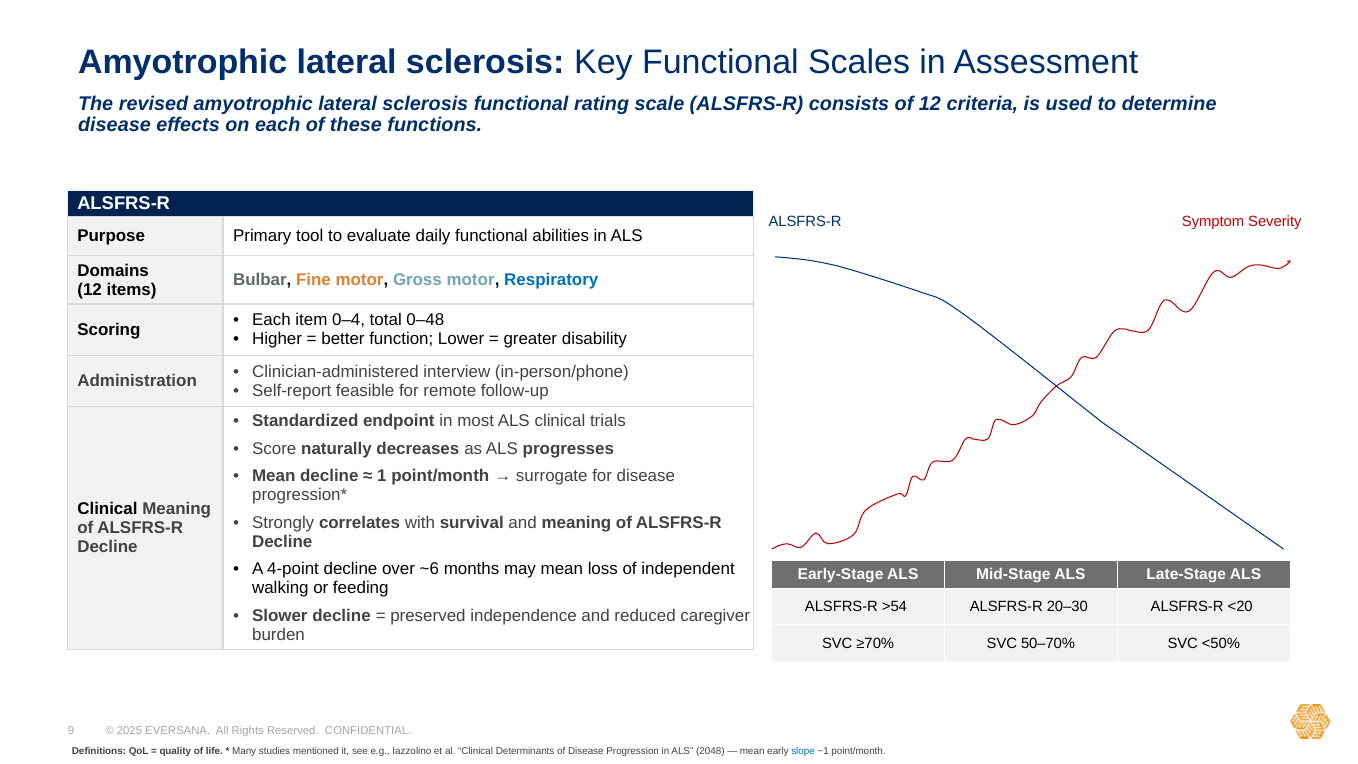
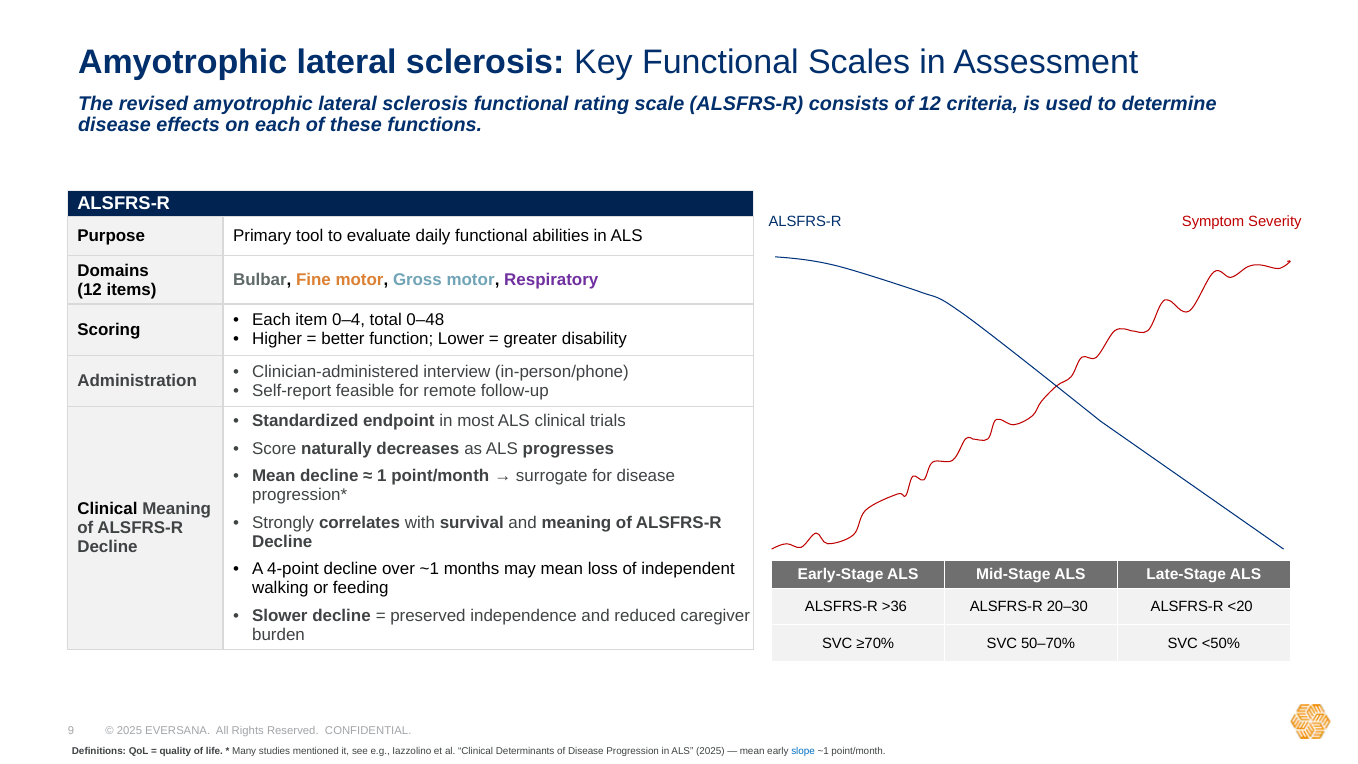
Respiratory colour: blue -> purple (551, 280)
over ~6: ~6 -> ~1 (429, 569)
>54: >54 -> >36 (894, 607)
ALS 2048: 2048 -> 2025 (710, 751)
